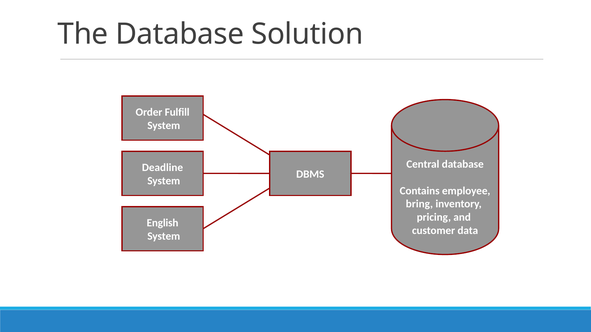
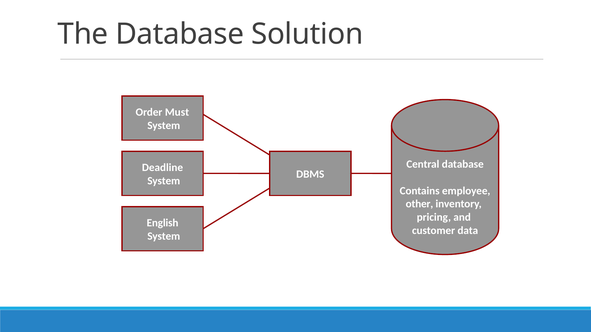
Fulfill: Fulfill -> Must (177, 112)
bring: bring -> other (419, 204)
